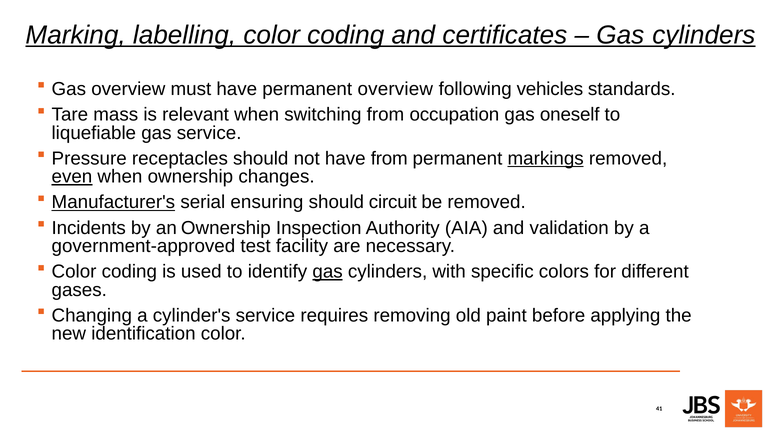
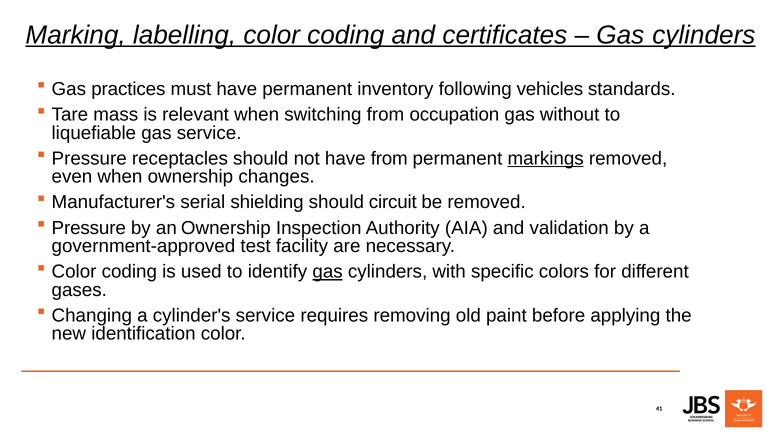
Gas overview: overview -> practices (128, 89)
permanent overview: overview -> inventory (395, 89)
oneself: oneself -> without (570, 115)
even underline: present -> none (72, 177)
Manufacturer's underline: present -> none (113, 202)
ensuring: ensuring -> shielding (267, 202)
Incidents: Incidents -> Pressure (89, 228)
